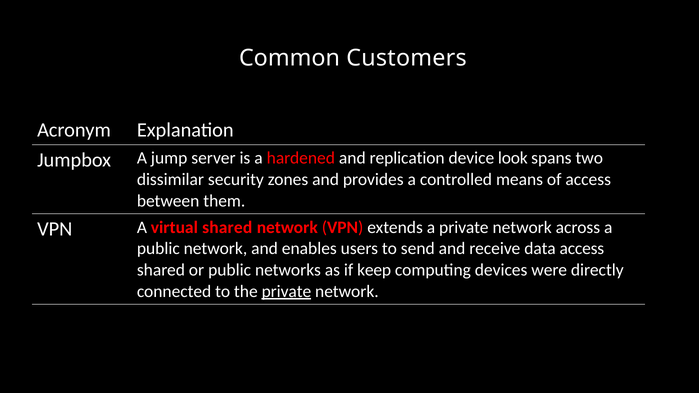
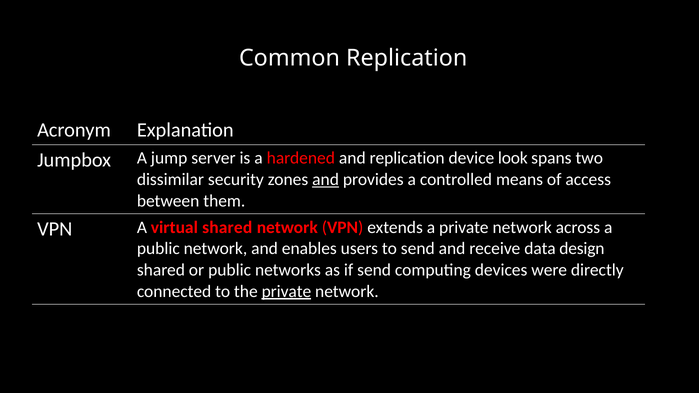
Common Customers: Customers -> Replication (407, 58)
and underline: none -> present (326, 180)
data access: access -> design (582, 249)
if keep: keep -> send (374, 270)
